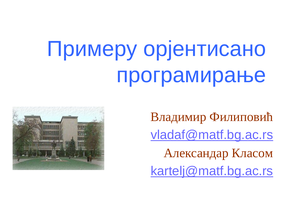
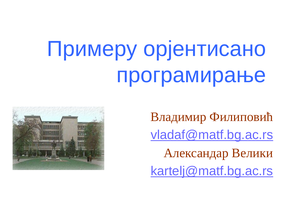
Класом: Класом -> Велики (252, 153)
